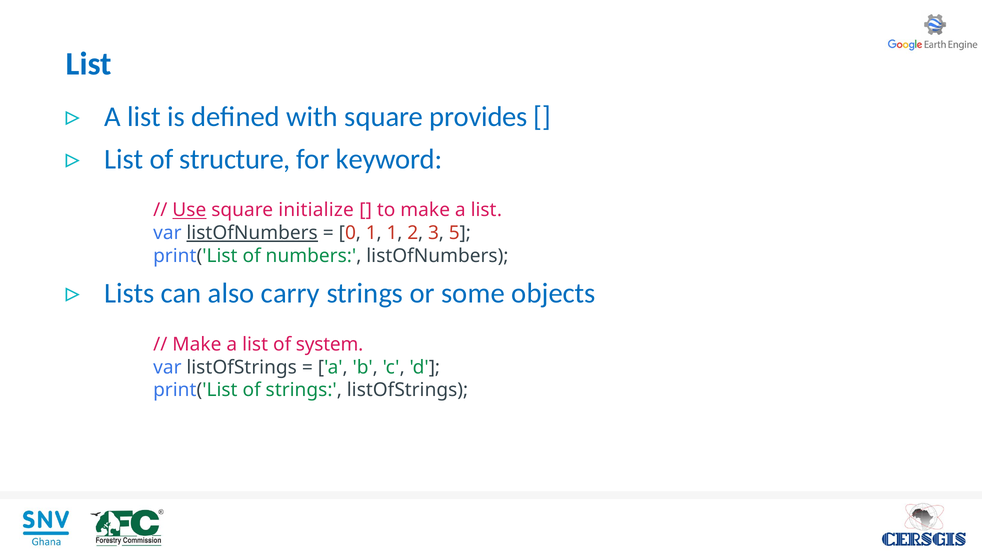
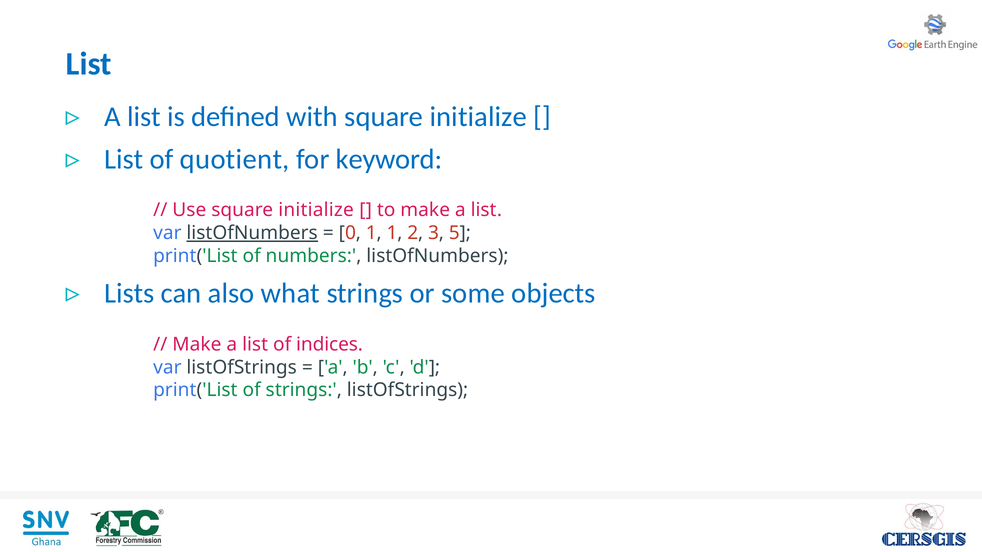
with square provides: provides -> initialize (478, 117)
structure: structure -> quotient (235, 159)
Use underline: present -> none (189, 210)
carry: carry -> what (290, 294)
system: system -> indices (330, 345)
